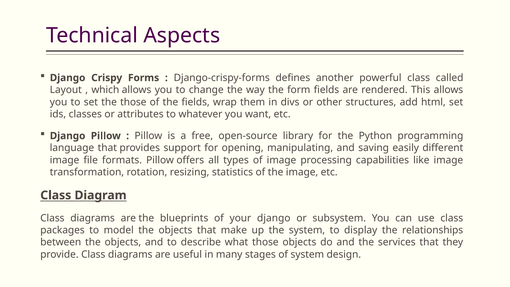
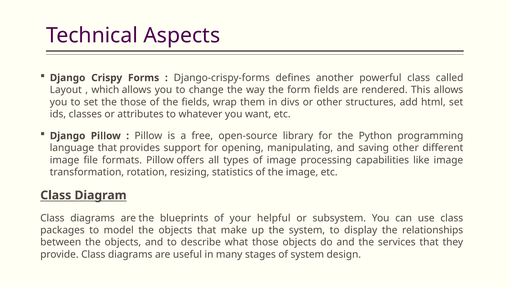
saving easily: easily -> other (406, 148)
your django: django -> helpful (274, 218)
